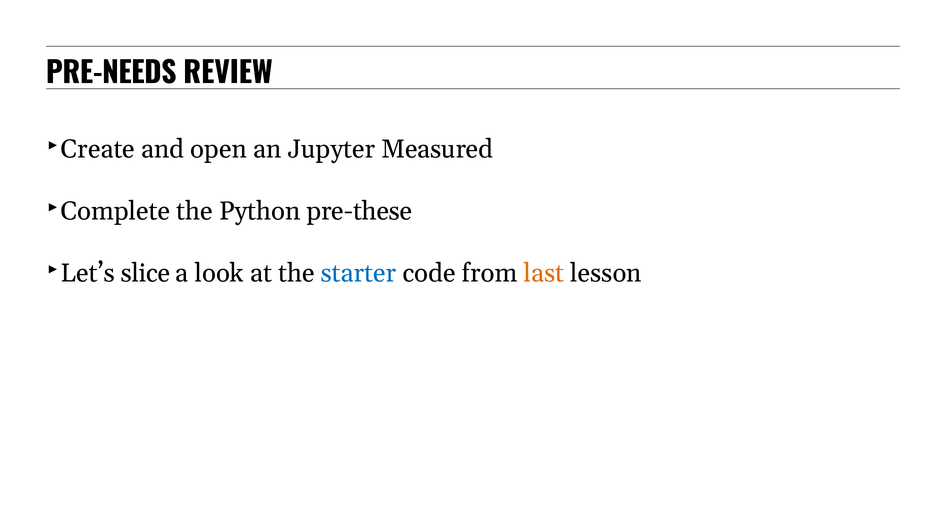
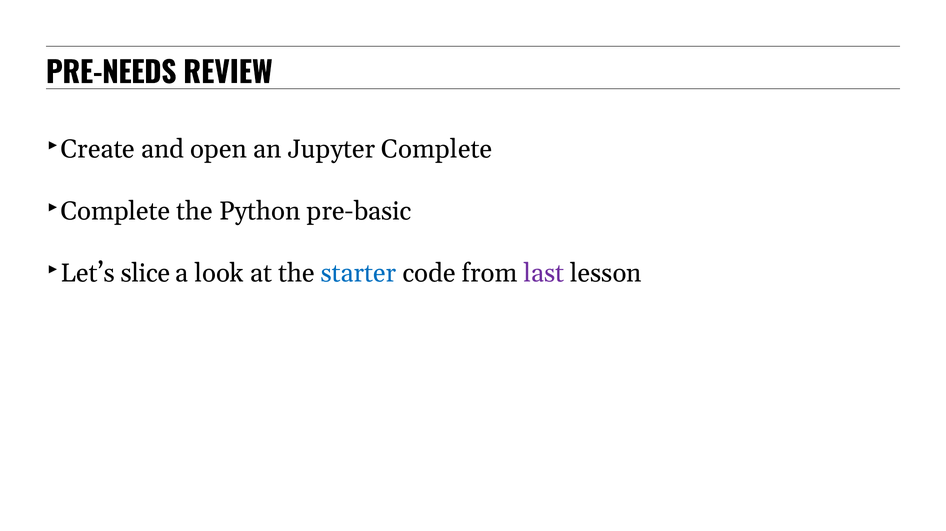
Jupyter Measured: Measured -> Complete (437, 149)
pre-these: pre-these -> pre-basic (359, 211)
last colour: orange -> purple (544, 273)
